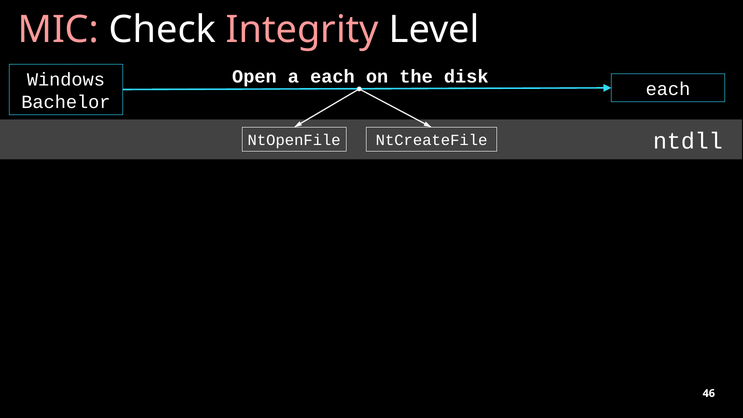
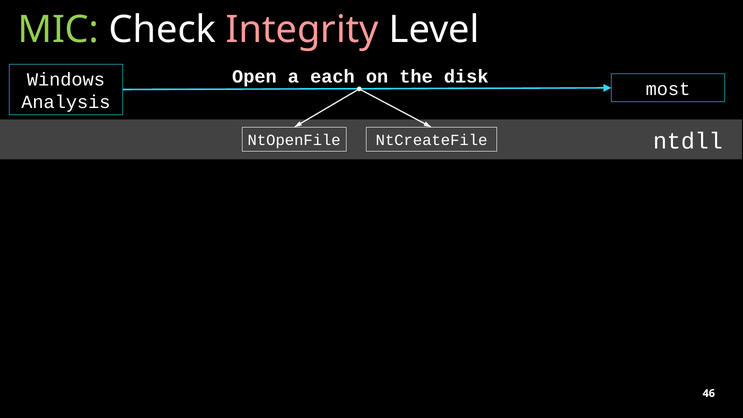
MIC colour: pink -> light green (58, 30)
each: each -> most (668, 89)
Bachelor: Bachelor -> Analysis (66, 102)
